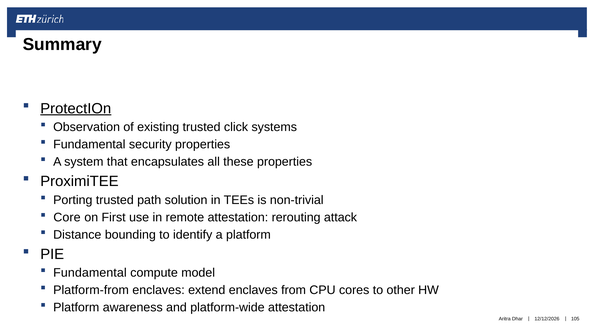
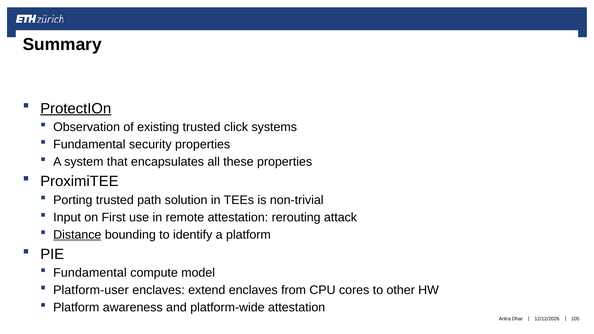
Core: Core -> Input (67, 218)
Distance underline: none -> present (77, 235)
Platform-from: Platform-from -> Platform-user (91, 290)
